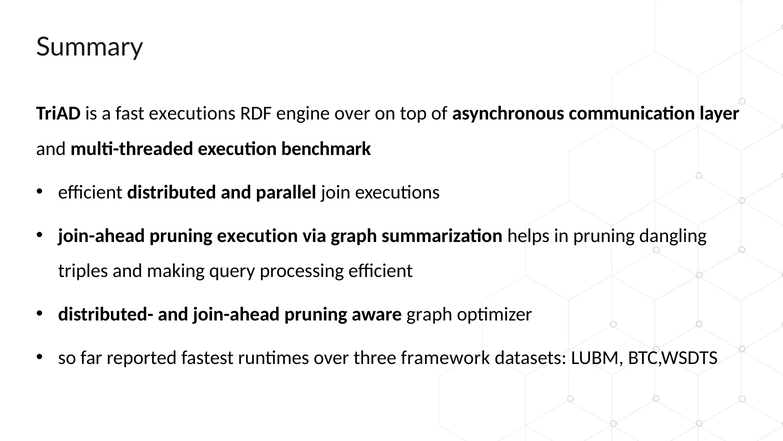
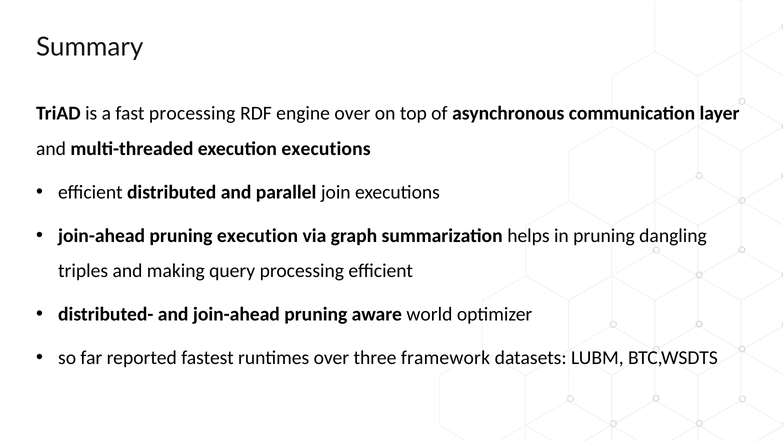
fast executions: executions -> processing (192, 113)
execution benchmark: benchmark -> executions (326, 149)
aware graph: graph -> world (429, 314)
